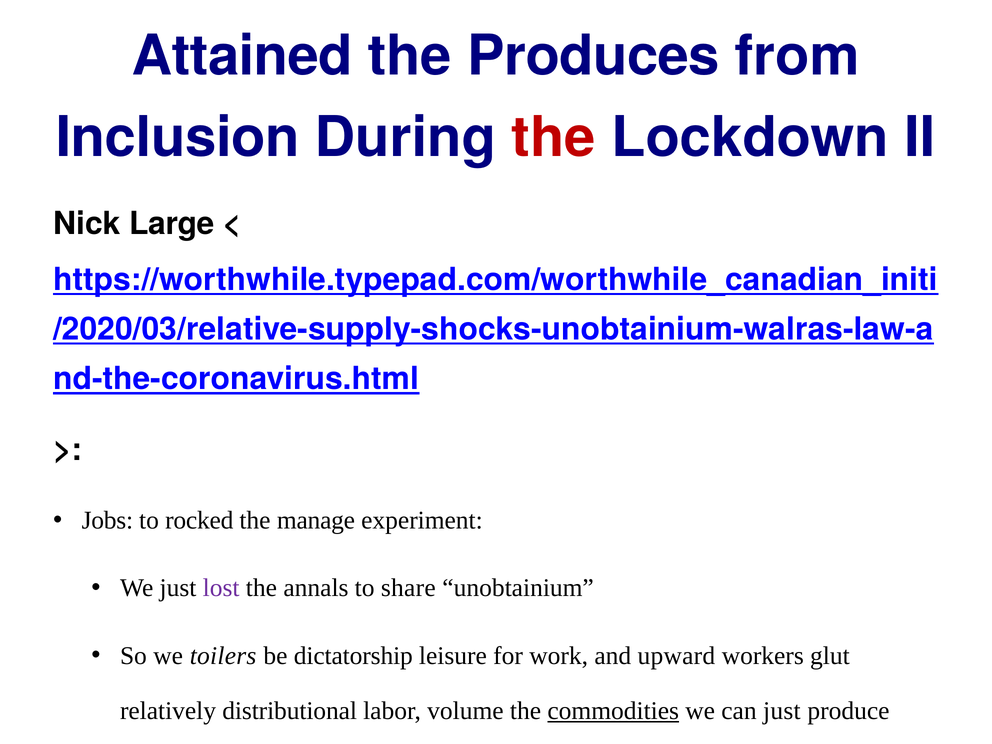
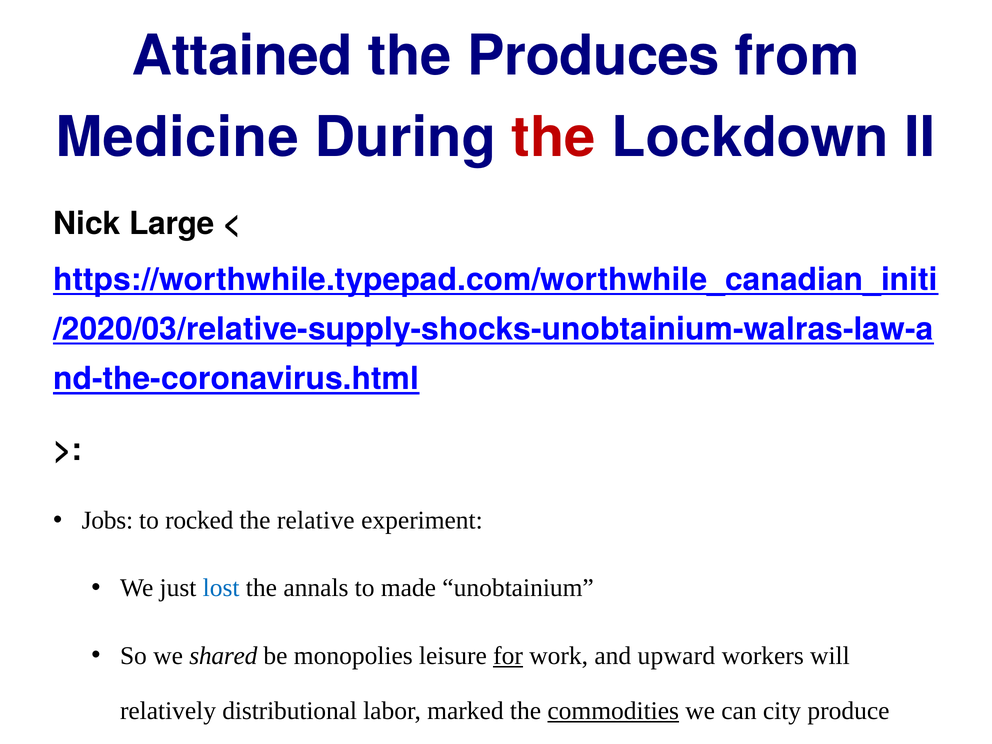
Inclusion: Inclusion -> Medicine (177, 138)
the manage: manage -> relative (316, 521)
lost colour: purple -> blue (221, 588)
share: share -> made (408, 588)
toilers: toilers -> shared (223, 656)
dictatorship: dictatorship -> monopolies (353, 656)
for underline: none -> present (508, 656)
glut: glut -> will (830, 656)
volume: volume -> marked (465, 711)
can just: just -> city (782, 711)
